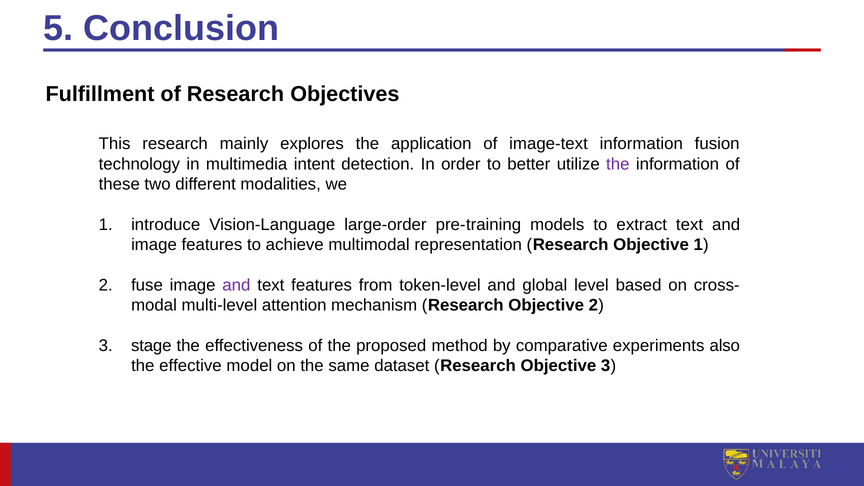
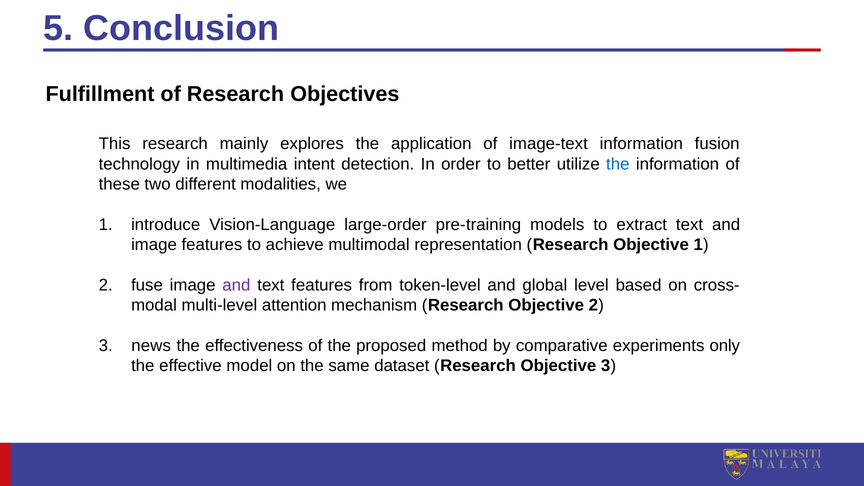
the colour: purple -> blue (618, 164)
stage: stage -> news (151, 346)
also: also -> only (725, 346)
